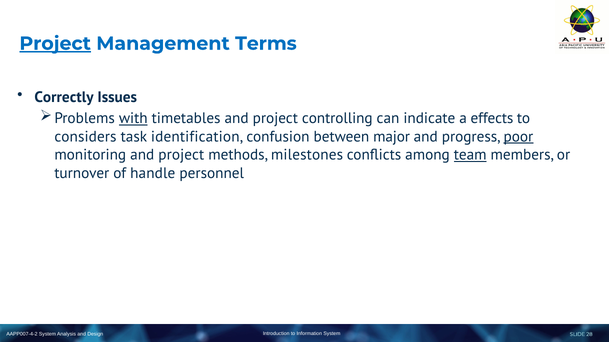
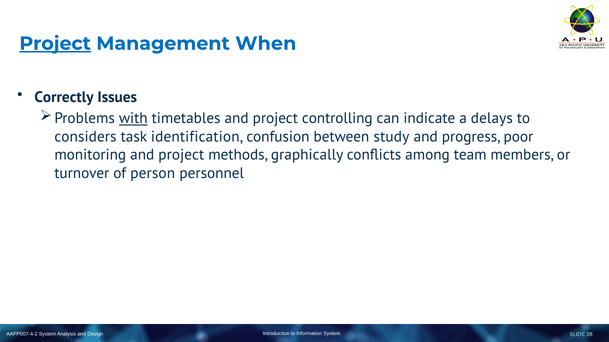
Terms: Terms -> When (266, 44)
effects: effects -> delays (492, 119)
major: major -> study (391, 137)
poor underline: present -> none (518, 137)
milestones: milestones -> graphically (307, 155)
team underline: present -> none (470, 155)
handle: handle -> person (153, 173)
